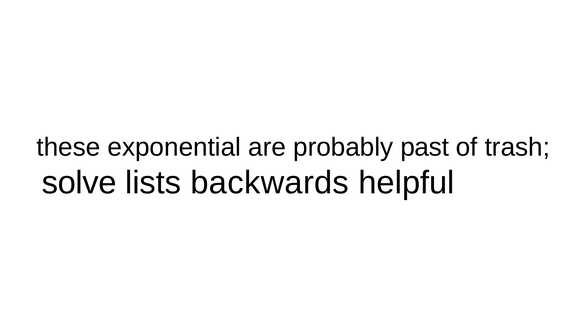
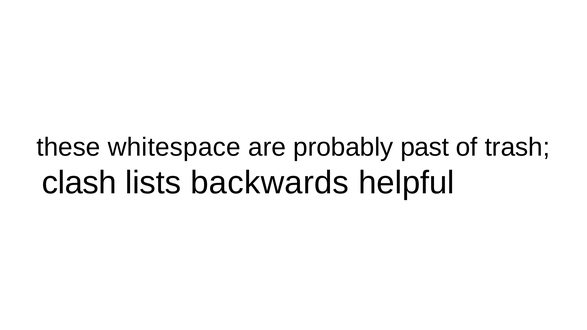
exponential: exponential -> whitespace (174, 147)
solve: solve -> clash (79, 183)
